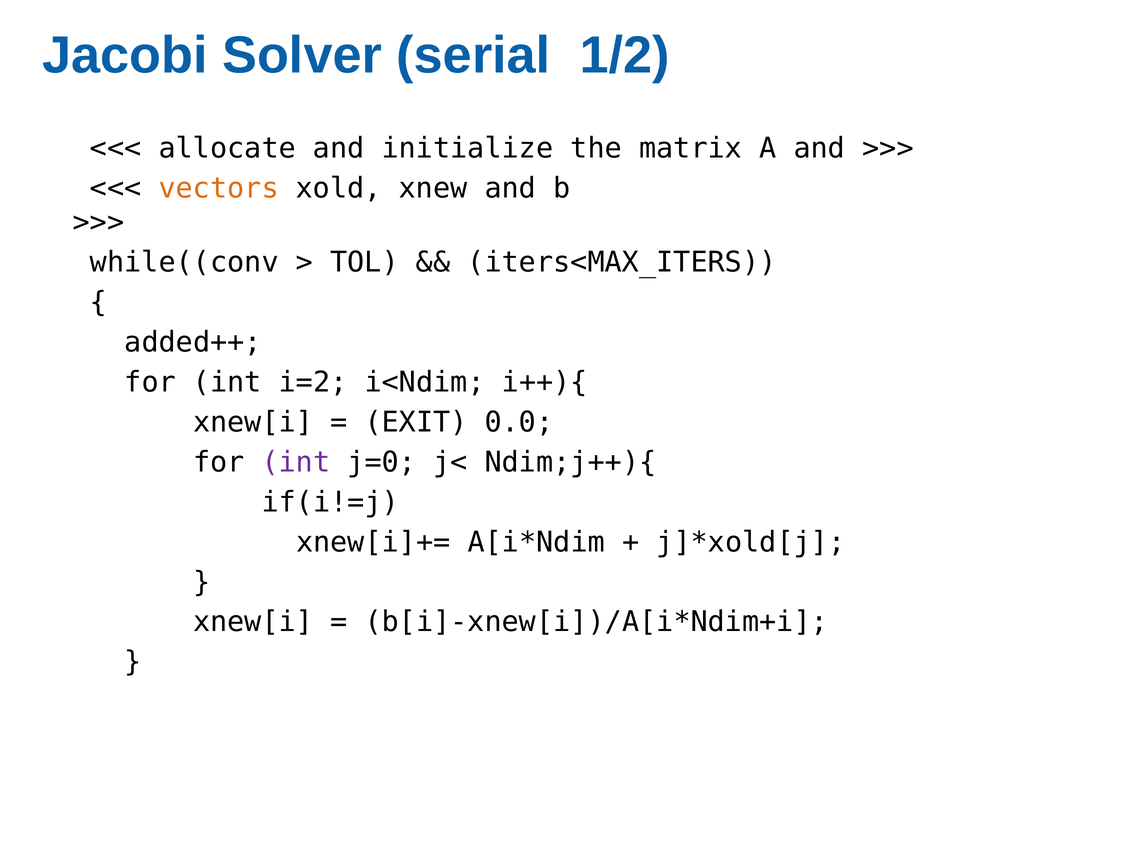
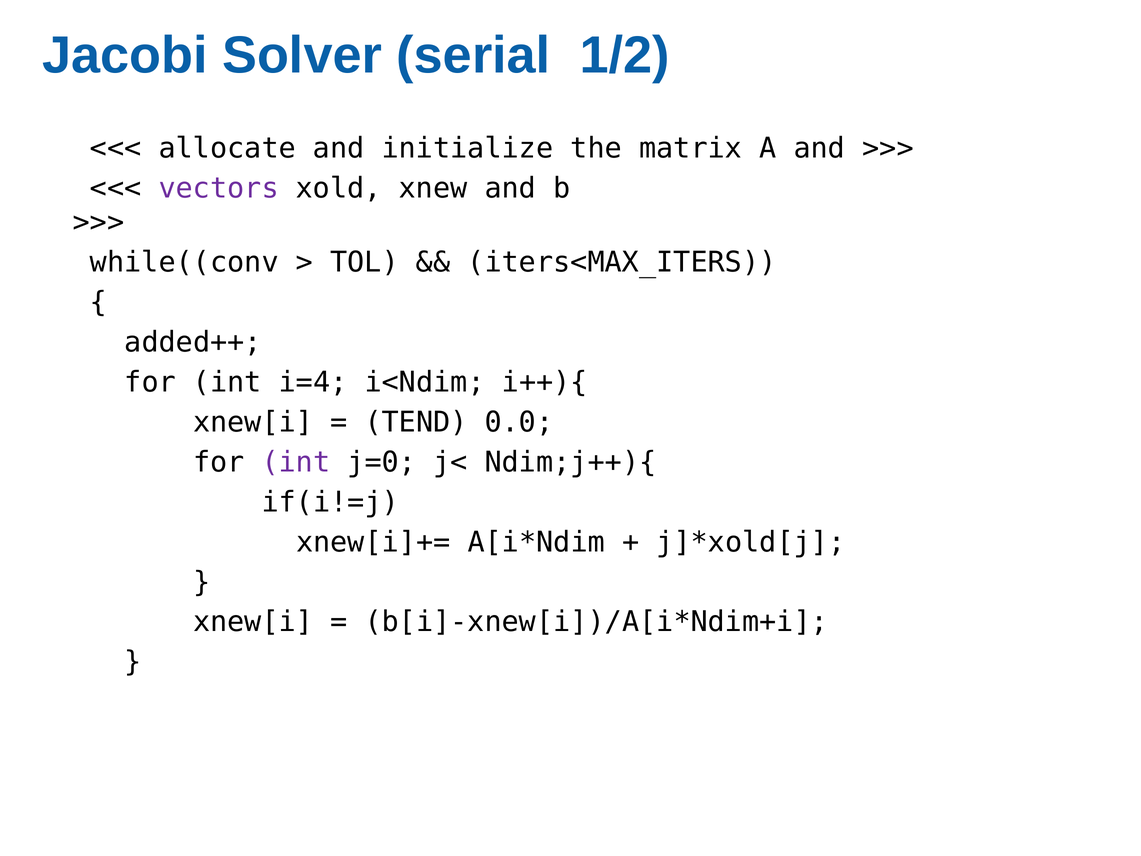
vectors colour: orange -> purple (219, 188)
i=2: i=2 -> i=4 (313, 382)
EXIT: EXIT -> TEND (416, 422)
